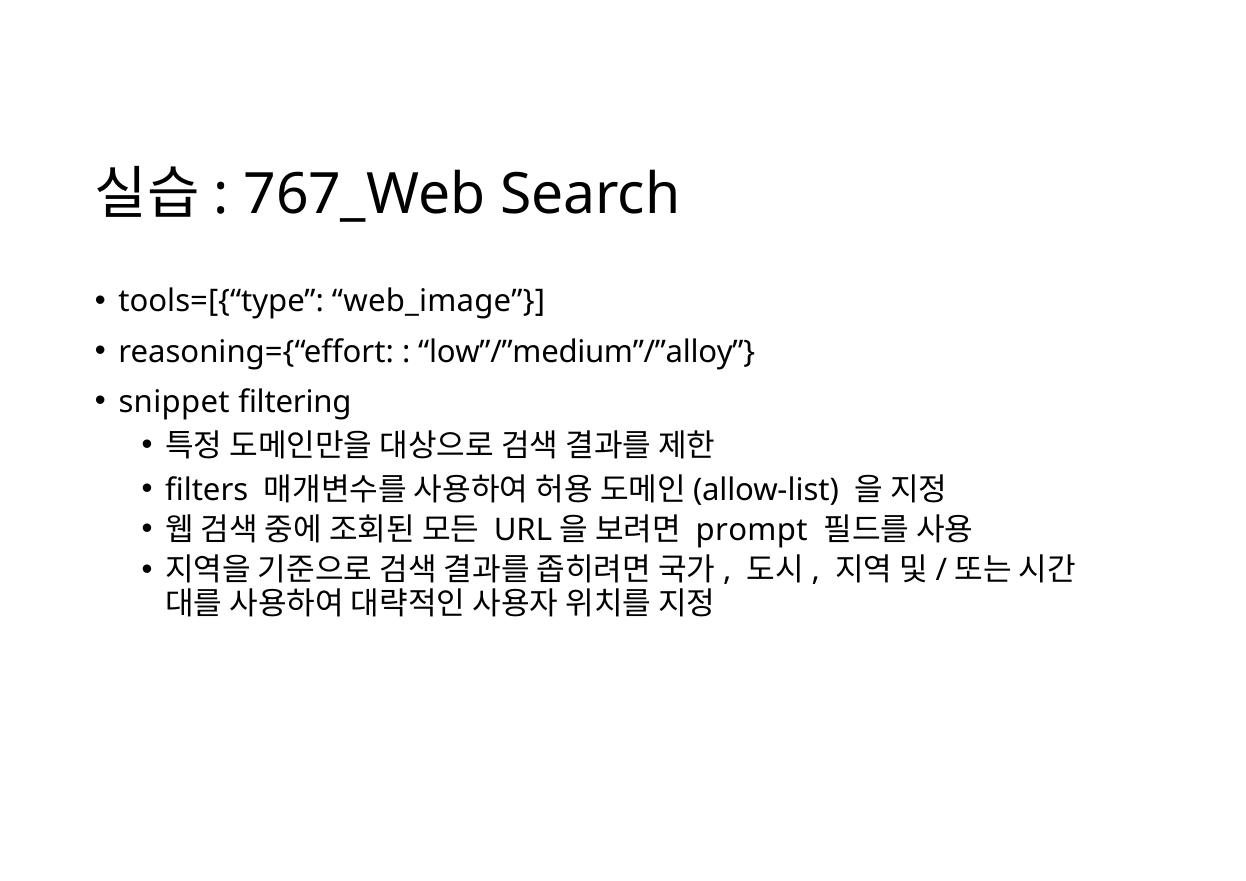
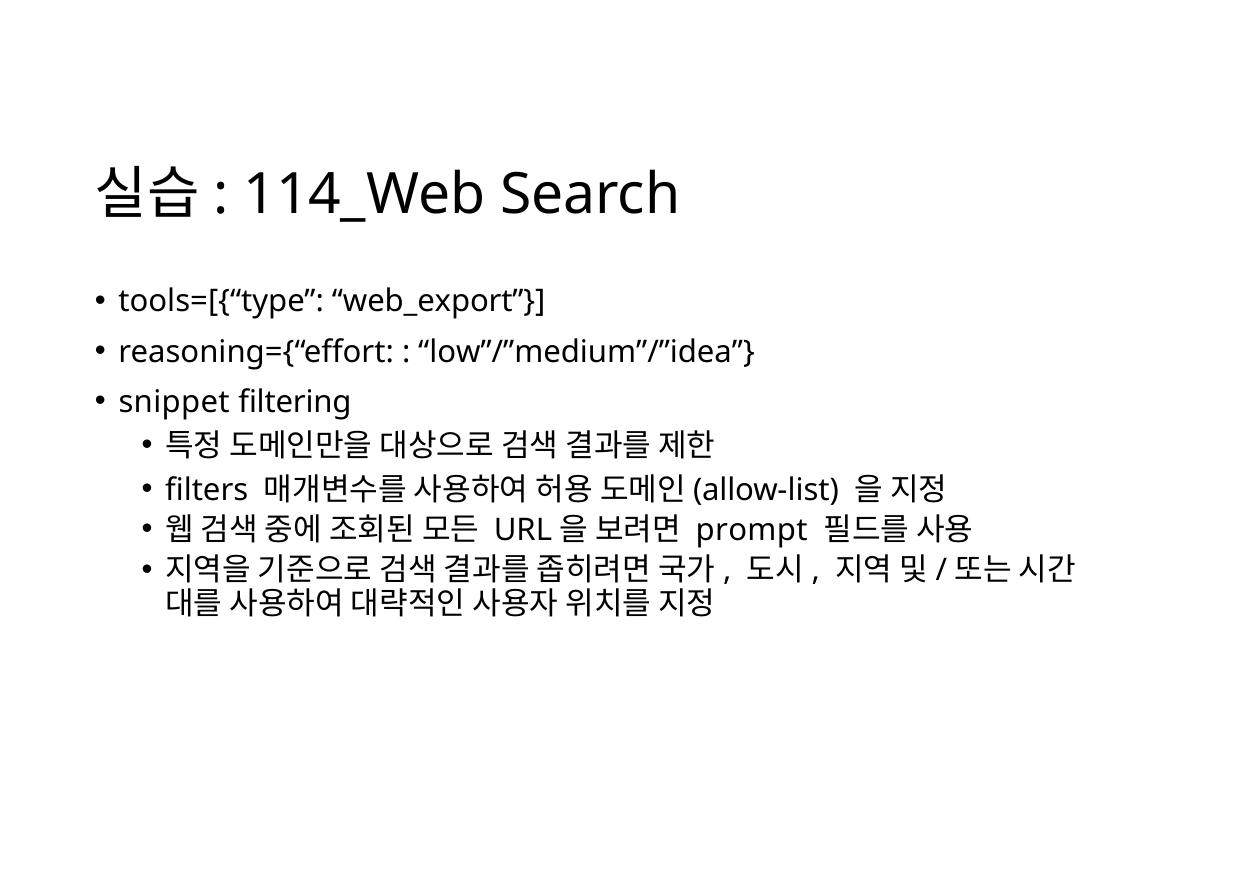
767_Web: 767_Web -> 114_Web (365, 195)
web_image: web_image -> web_export (439, 302)
low”/”medium”/”alloy: low”/”medium”/”alloy -> low”/”medium”/”idea (587, 352)
